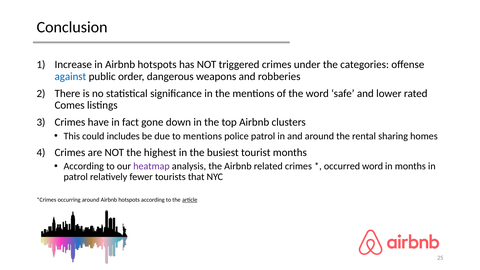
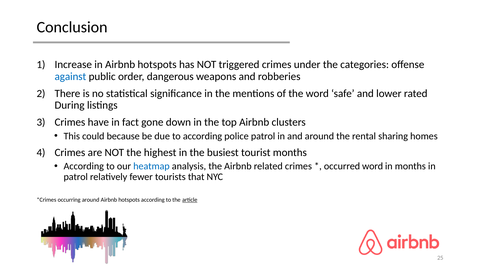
Comes: Comes -> During (70, 105)
includes: includes -> because (123, 136)
to mentions: mentions -> according (203, 136)
heatmap colour: purple -> blue (151, 166)
